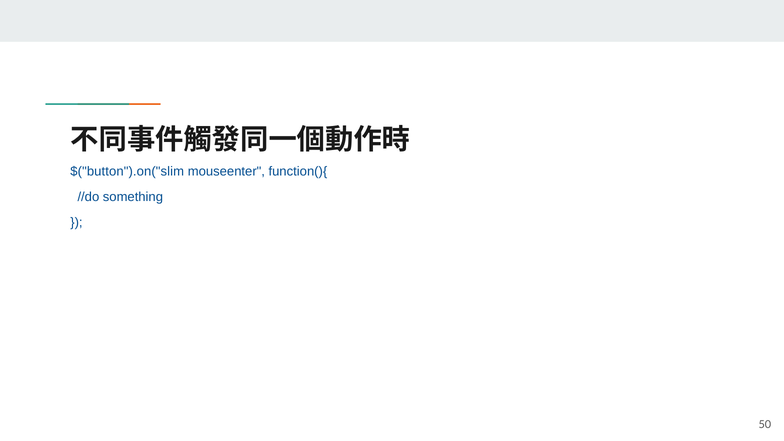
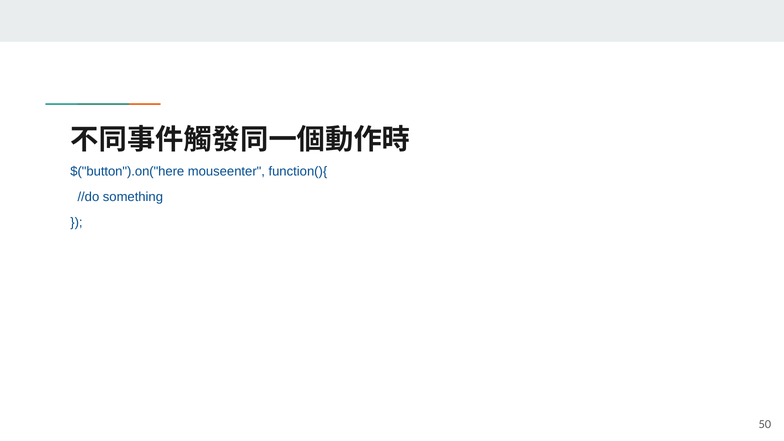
$("button").on("slim: $("button").on("slim -> $("button").on("here (127, 171)
